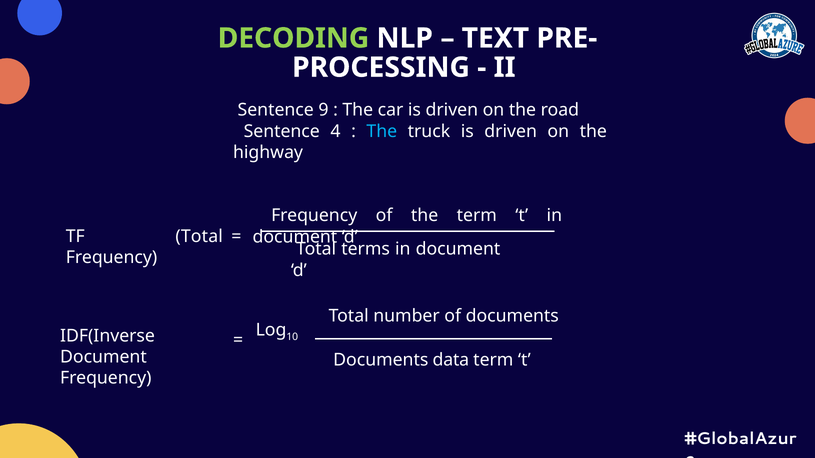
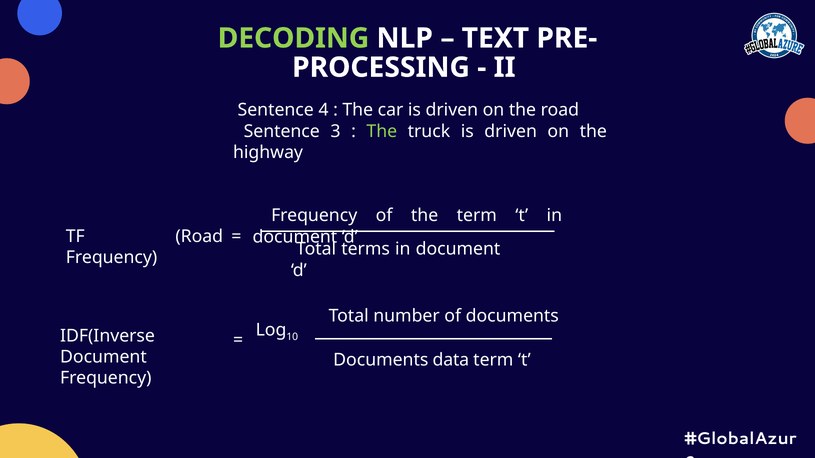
9: 9 -> 4 (323, 110)
4: 4 -> 3 (336, 131)
The colour: light blue -> light green (382, 131)
TF Total: Total -> Road (199, 236)
